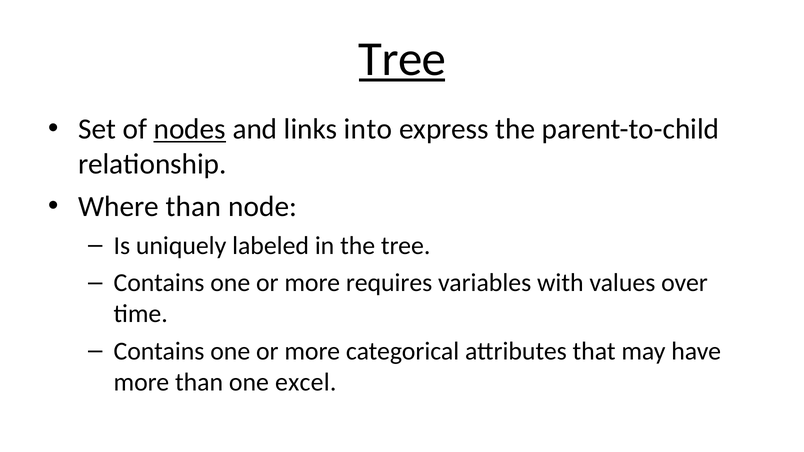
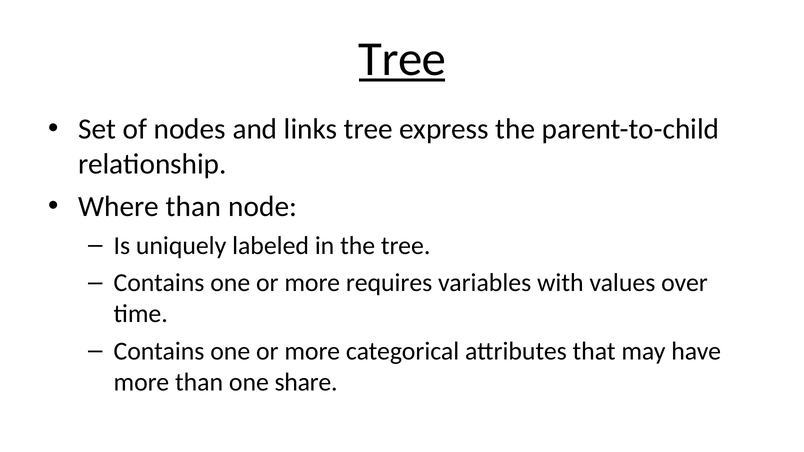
nodes underline: present -> none (190, 129)
links into: into -> tree (368, 129)
excel: excel -> share (306, 382)
